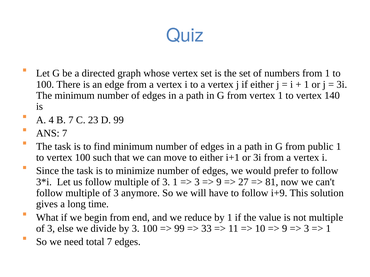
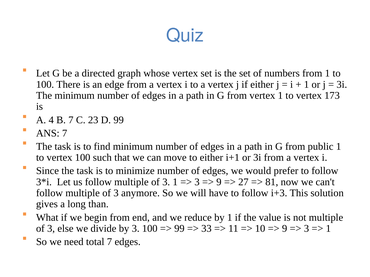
140: 140 -> 173 (332, 96)
i+9: i+9 -> i+3 (279, 193)
time: time -> than (98, 204)
